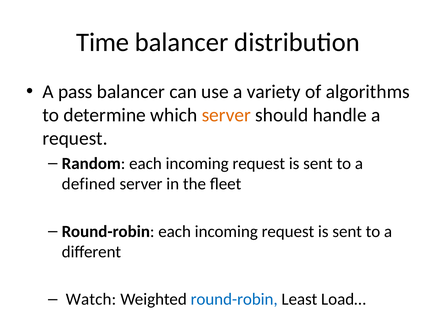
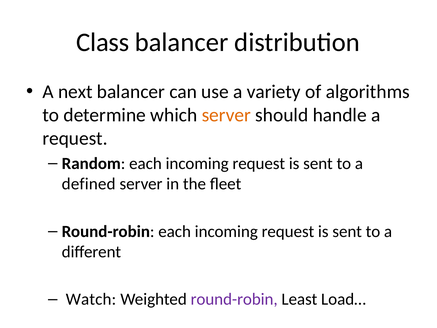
Time: Time -> Class (103, 42)
pass: pass -> next (75, 92)
round-robin colour: blue -> purple (234, 299)
